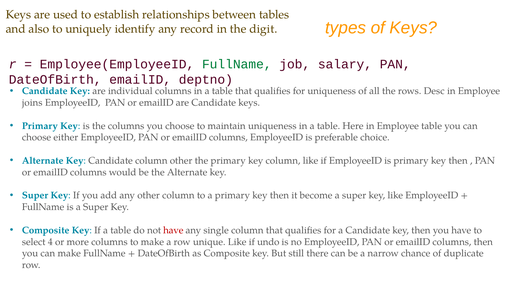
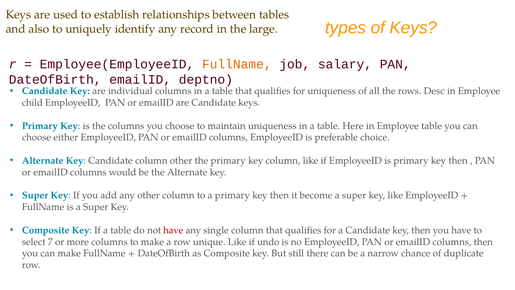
digit: digit -> large (263, 29)
FullName colour: green -> orange (237, 64)
joins: joins -> child (32, 102)
4: 4 -> 7 (50, 242)
